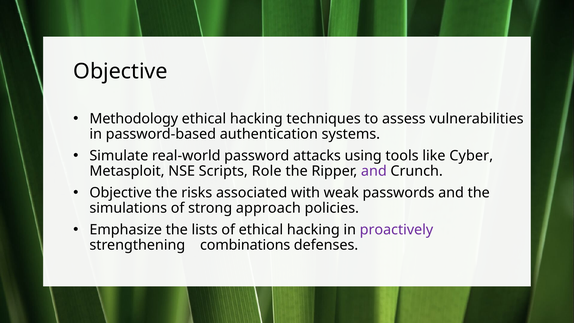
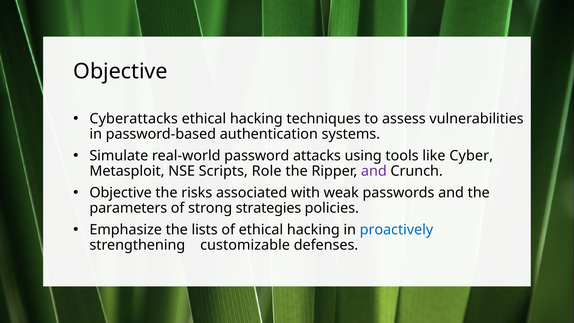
Methodology: Methodology -> Cyberattacks (134, 119)
simulations: simulations -> parameters (128, 208)
approach: approach -> strategies (268, 208)
proactively colour: purple -> blue (396, 230)
combinations: combinations -> customizable (245, 245)
